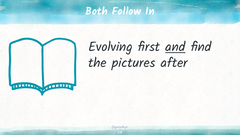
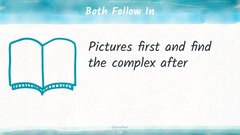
Evolving: Evolving -> Pictures (110, 47)
and underline: present -> none (175, 47)
pictures: pictures -> complex (134, 63)
